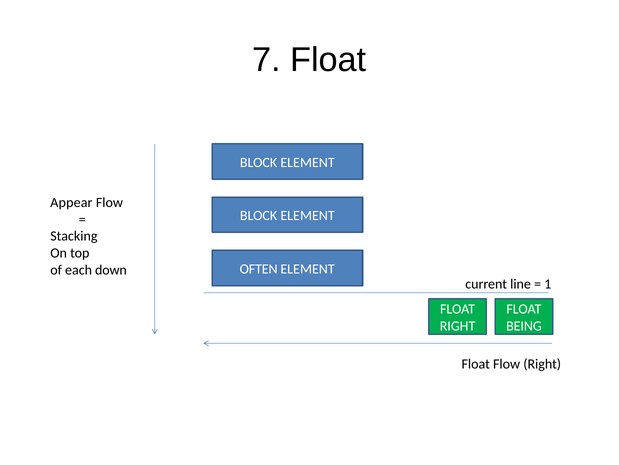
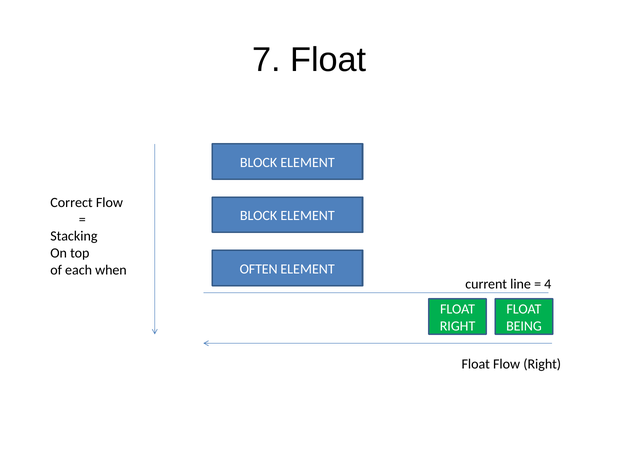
Appear: Appear -> Correct (71, 202)
down: down -> when (111, 270)
1: 1 -> 4 (548, 283)
